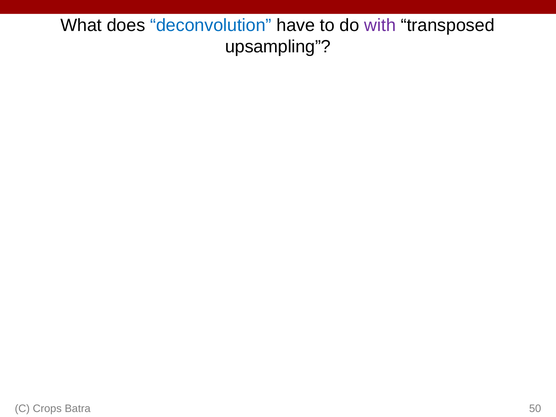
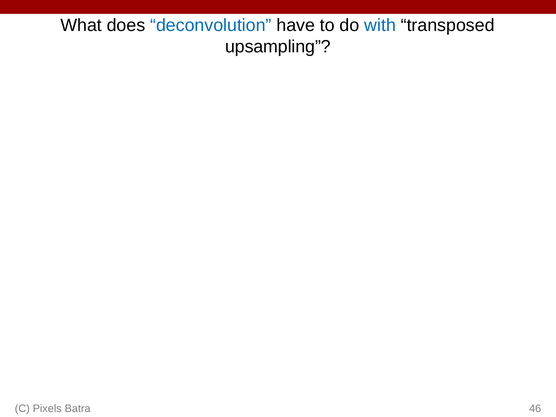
with colour: purple -> blue (380, 25)
Crops: Crops -> Pixels (47, 408)
50: 50 -> 46 (535, 408)
